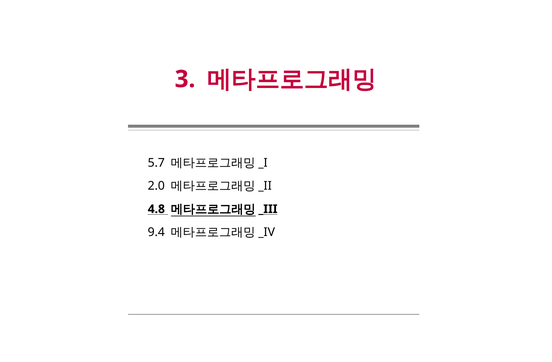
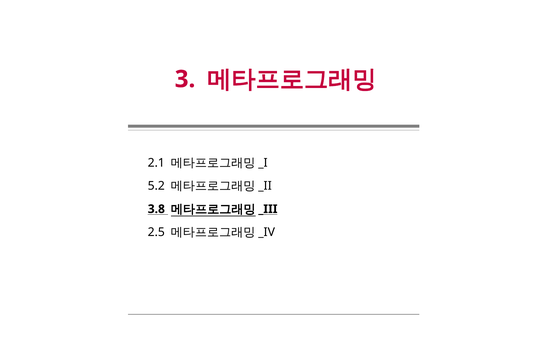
5.7: 5.7 -> 2.1 (156, 163)
2.0: 2.0 -> 5.2 (156, 186)
4.8: 4.8 -> 3.8 (156, 209)
9.4: 9.4 -> 2.5 (156, 232)
